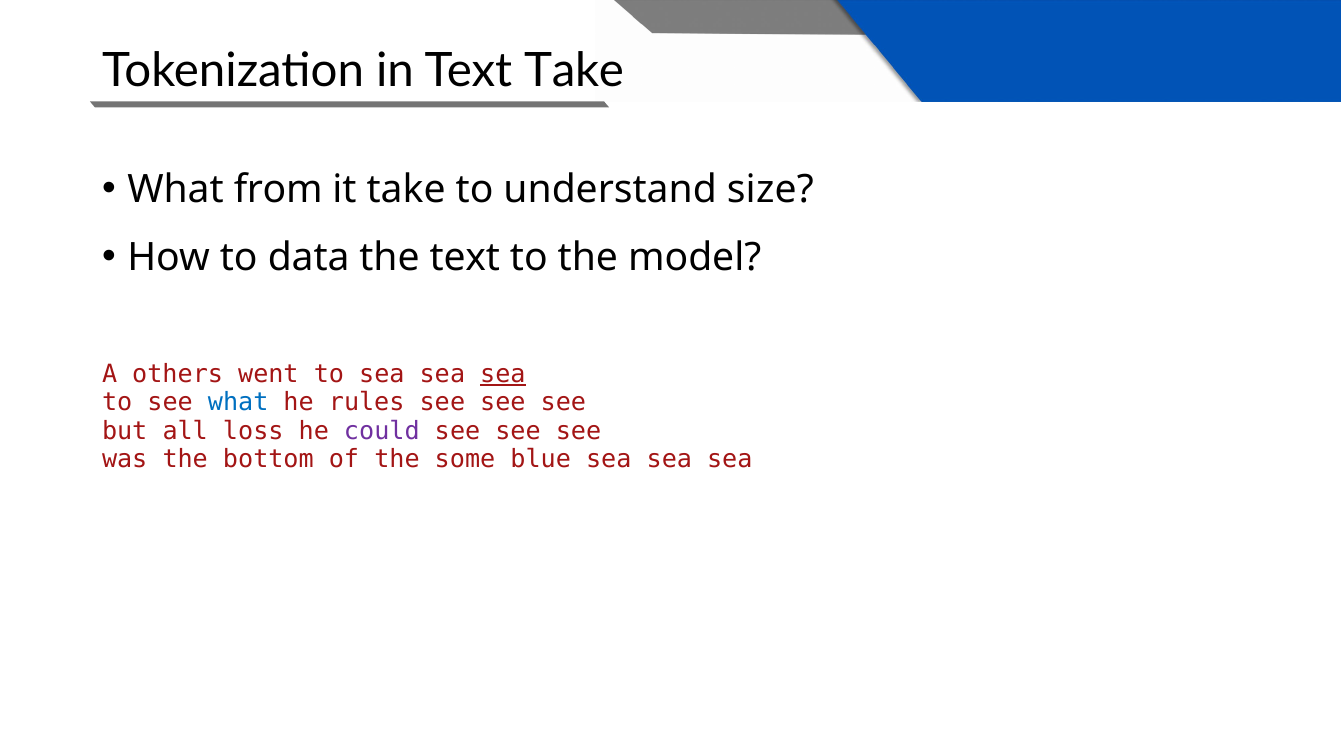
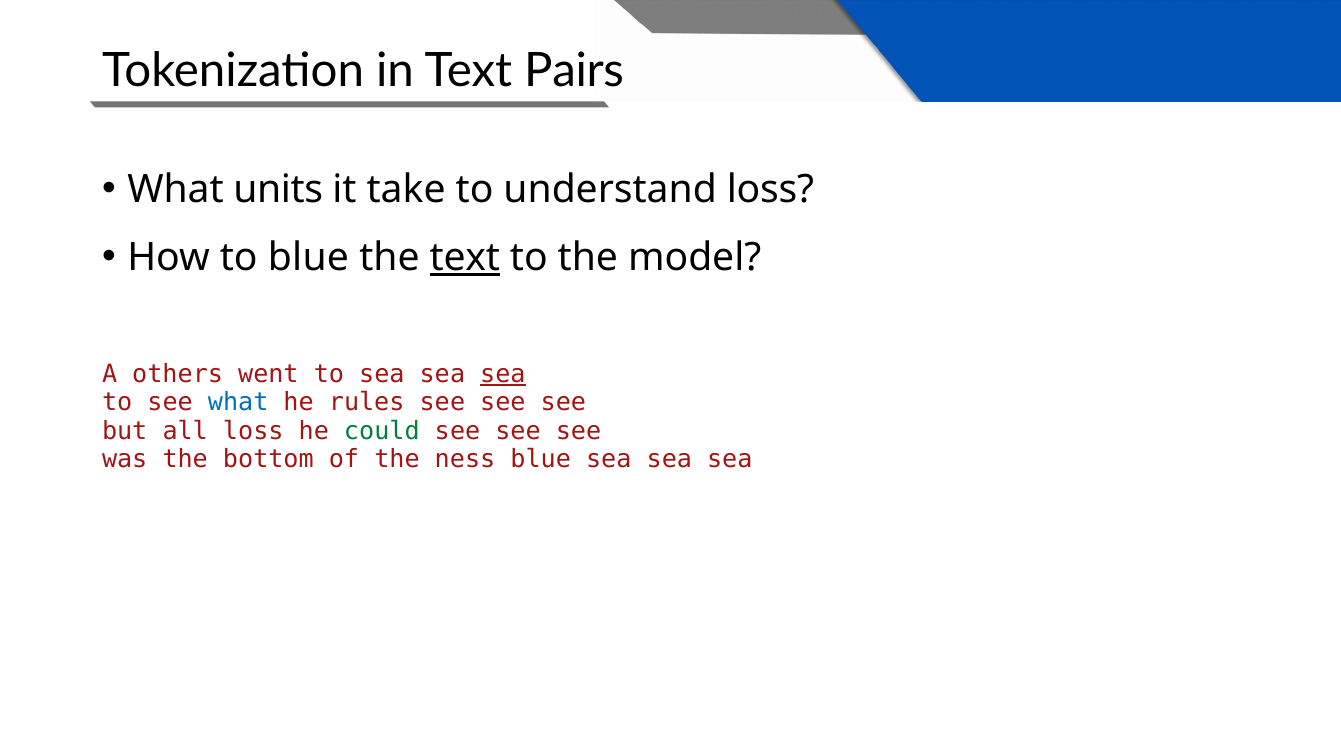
Text Take: Take -> Pairs (574, 71)
from: from -> units (278, 190)
understand size: size -> loss (771, 190)
to data: data -> blue (308, 258)
text underline: none -> present (465, 258)
could colour: purple -> green (382, 431)
some: some -> ness (465, 459)
